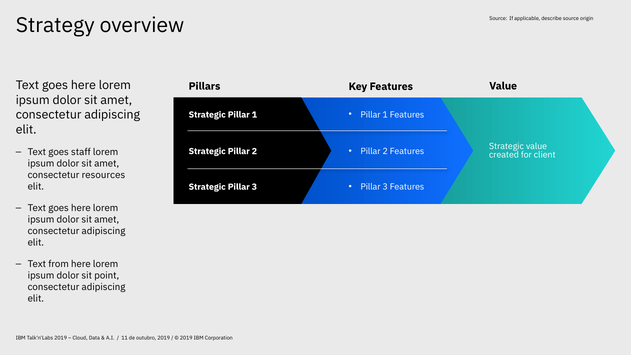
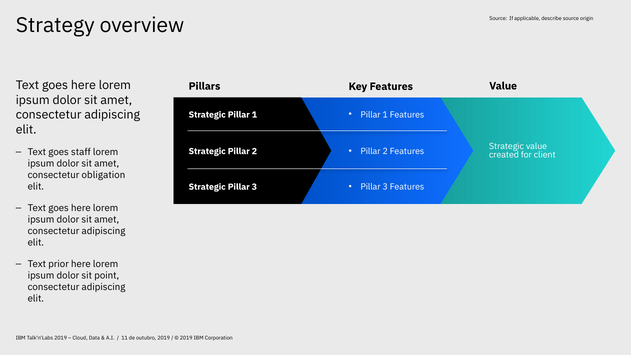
resources: resources -> obligation (103, 175)
from: from -> prior (59, 264)
